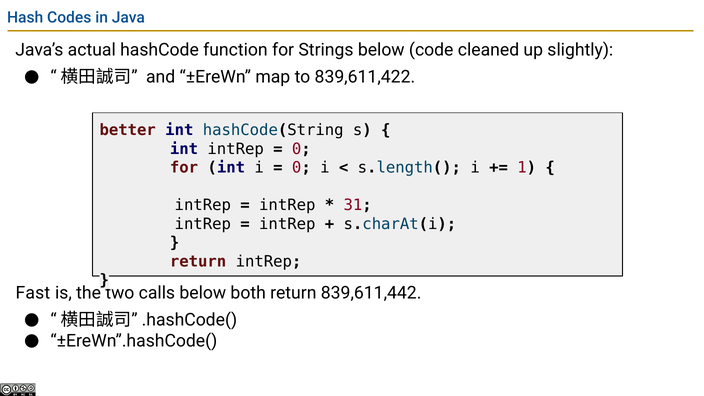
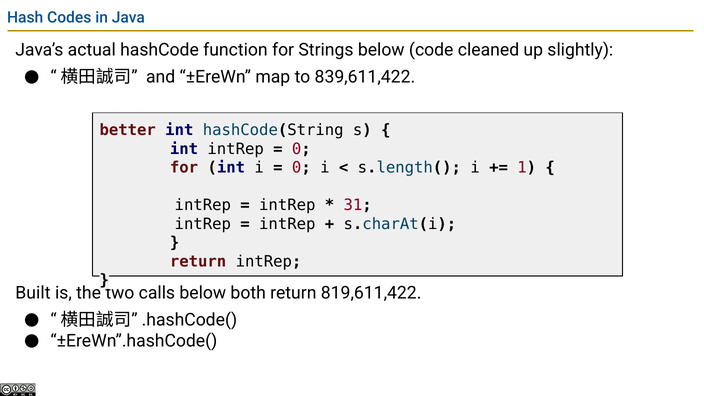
Fast: Fast -> Built (33, 293)
839,611,442: 839,611,442 -> 819,611,422 (371, 293)
